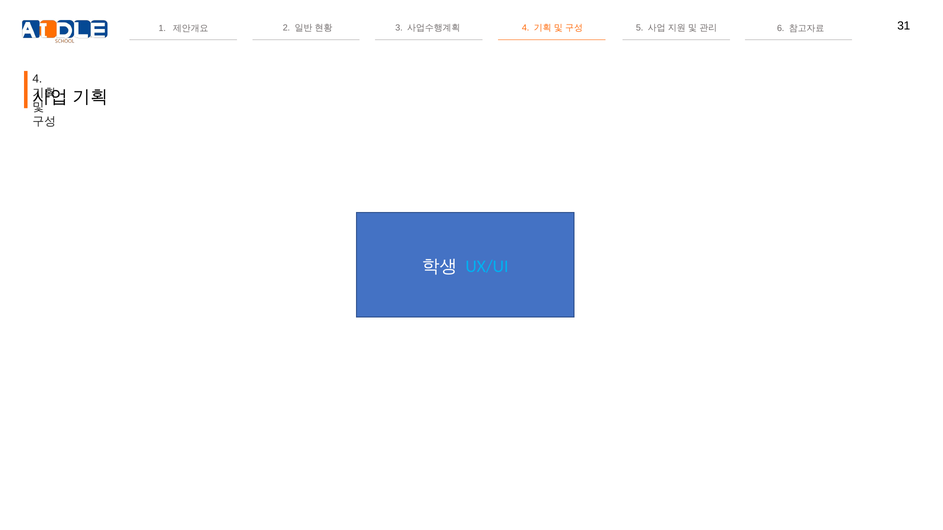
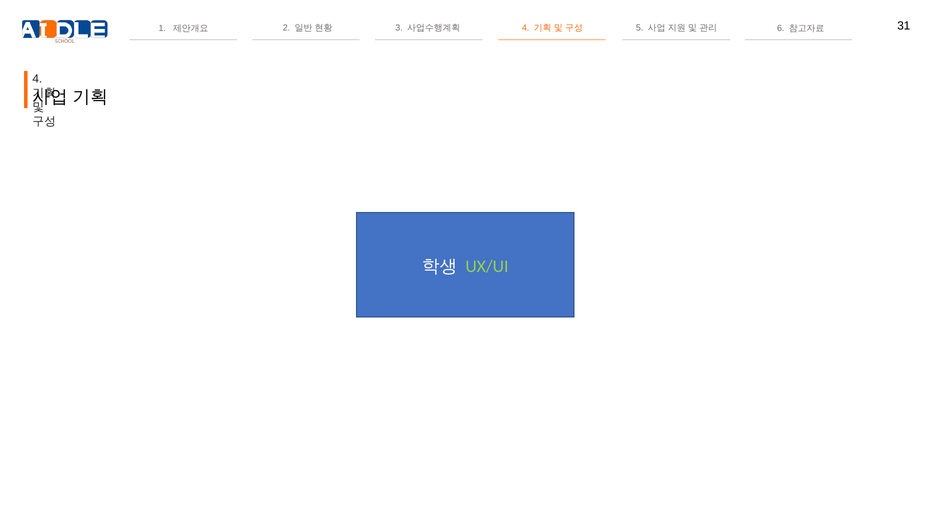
UX/UI colour: light blue -> light green (487, 266)
